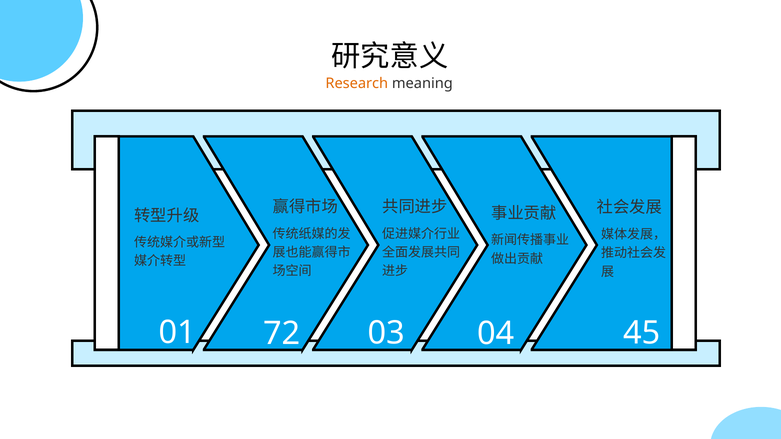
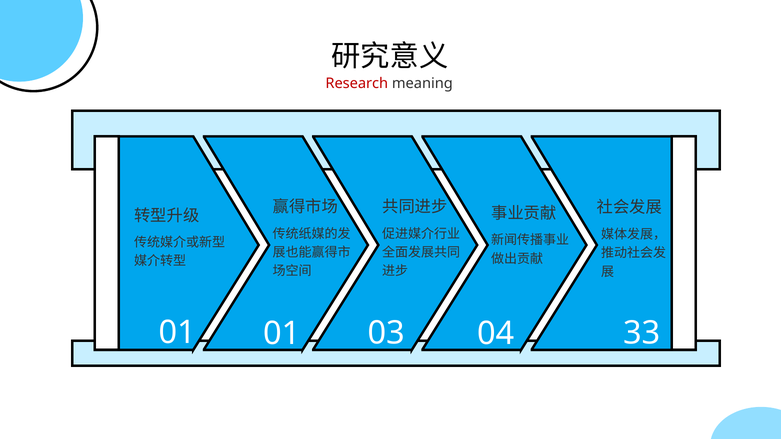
Research colour: orange -> red (357, 83)
01 72: 72 -> 01 (282, 334)
45: 45 -> 33 (642, 333)
